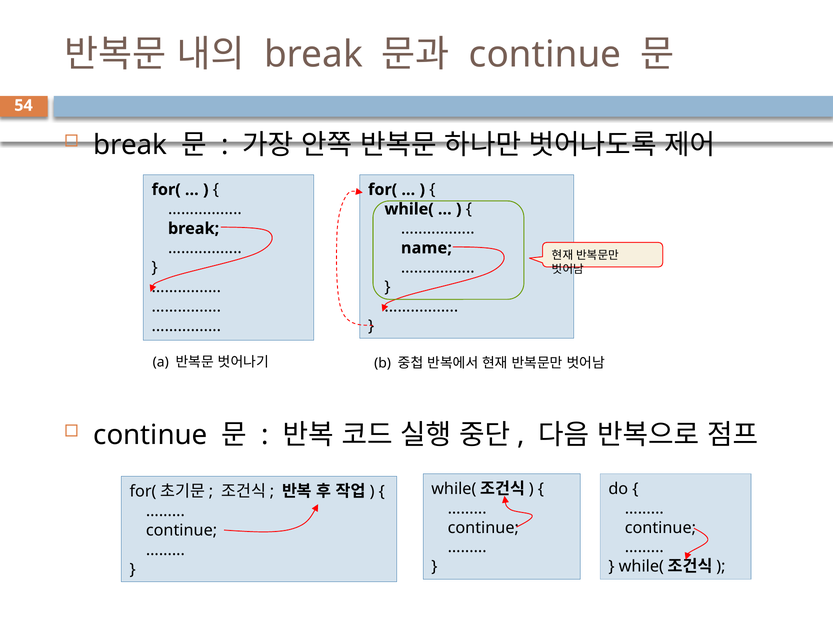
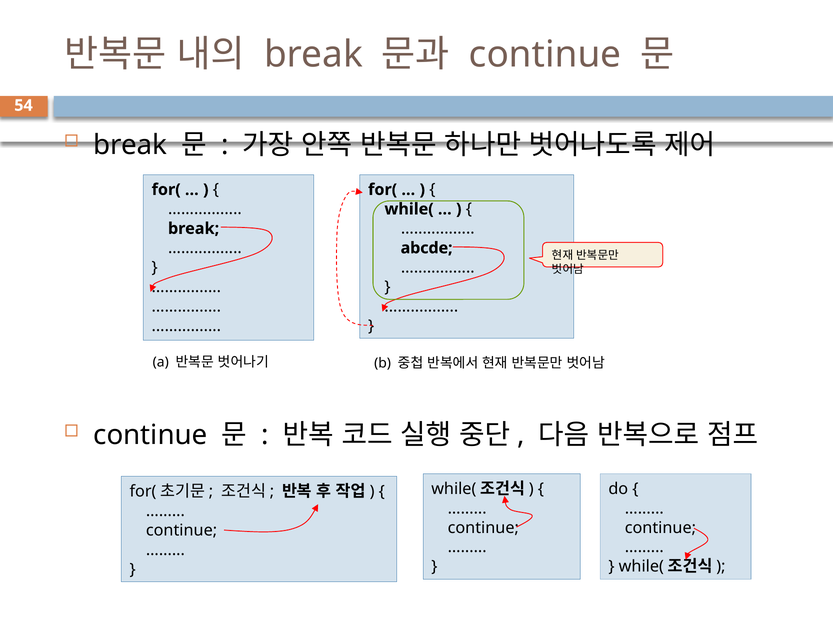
name: name -> abcde (427, 248)
